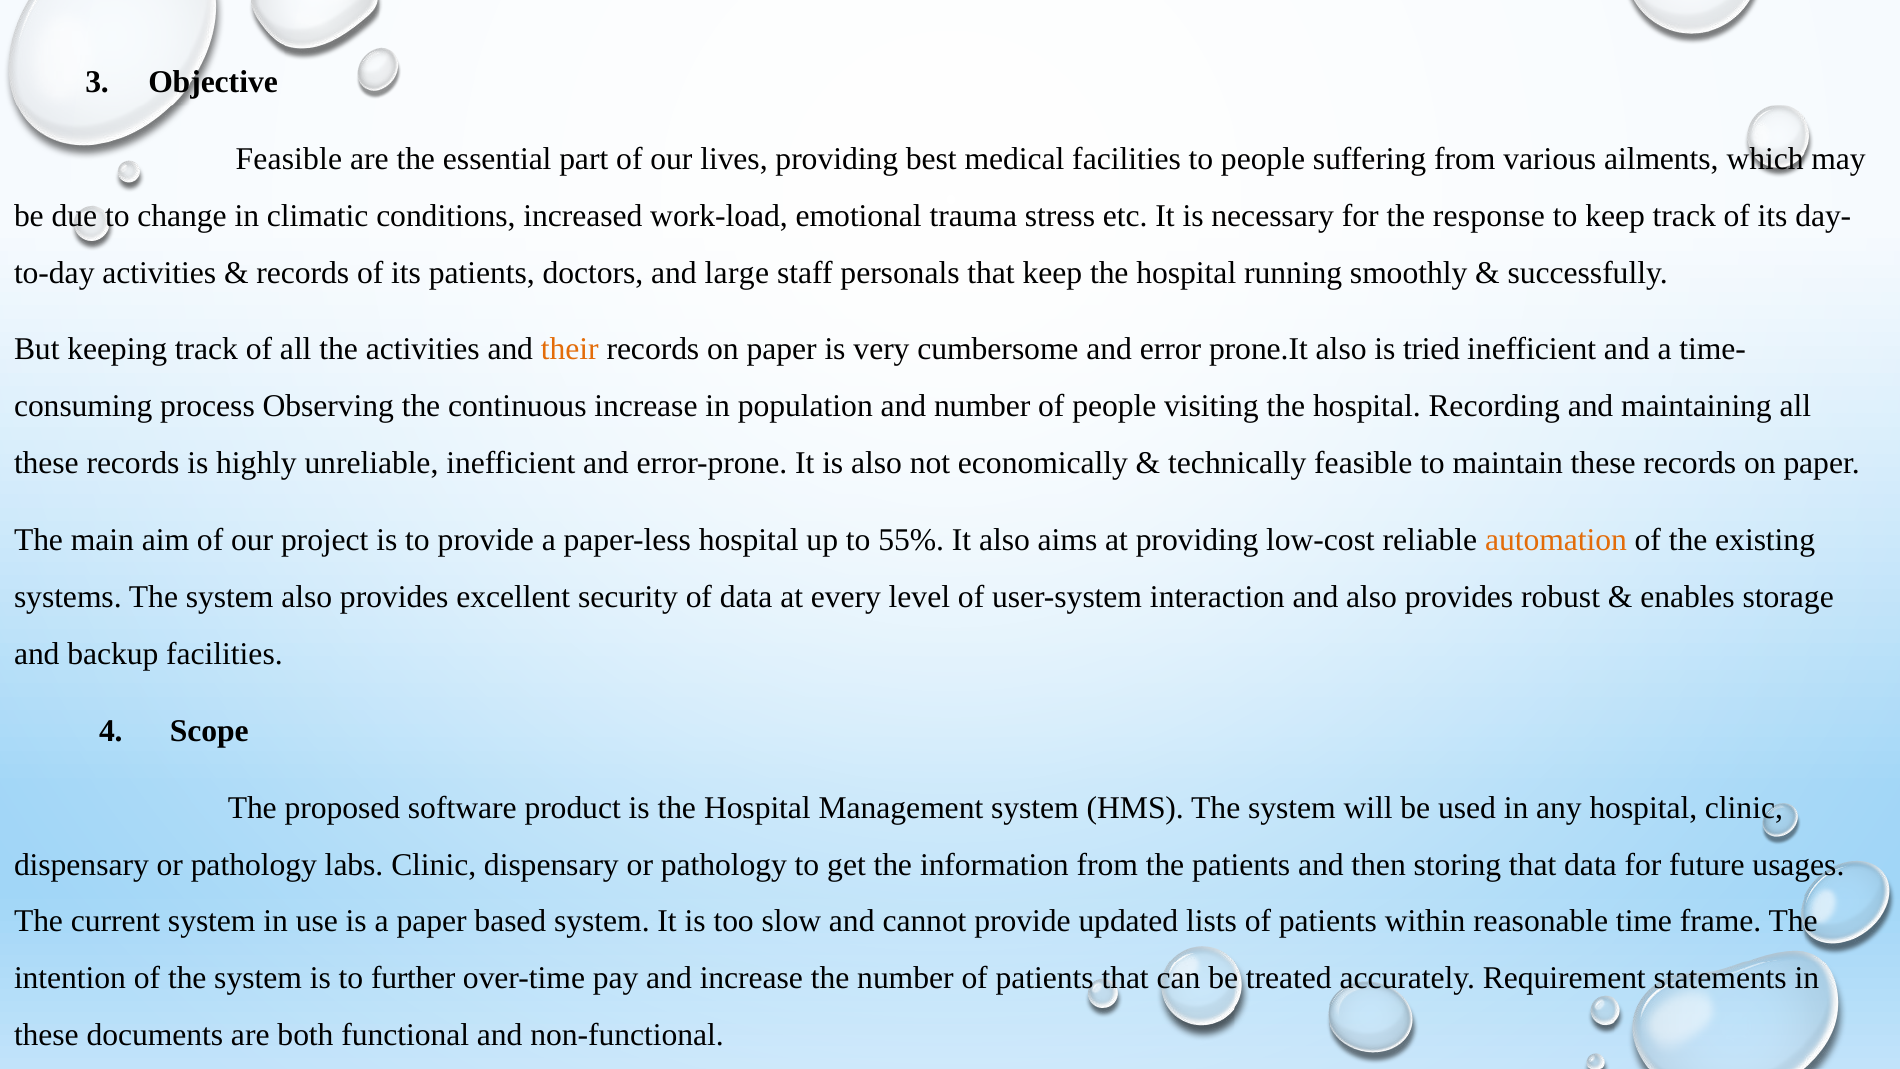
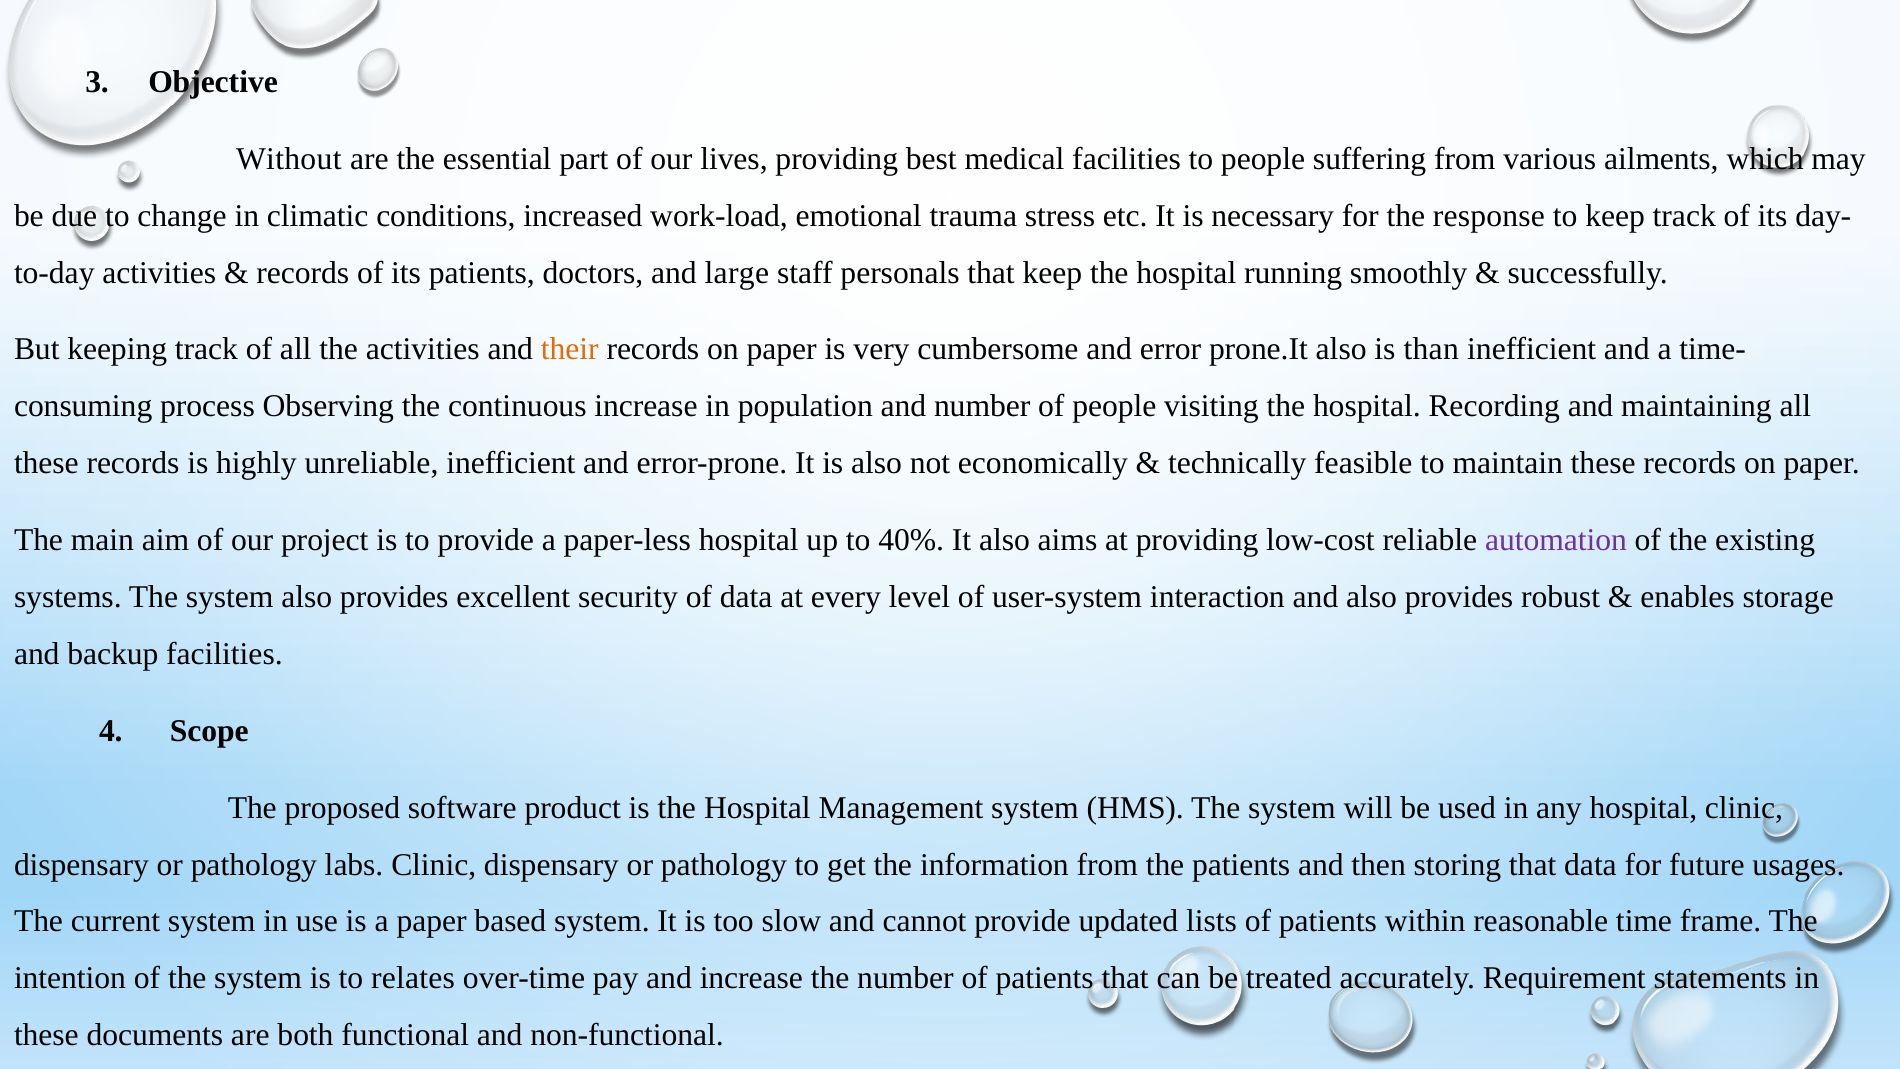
Feasible: Feasible -> Without (289, 159)
tried: tried -> than (1431, 349)
55%: 55% -> 40% (911, 540)
automation colour: orange -> purple (1556, 540)
further: further -> relates (413, 978)
